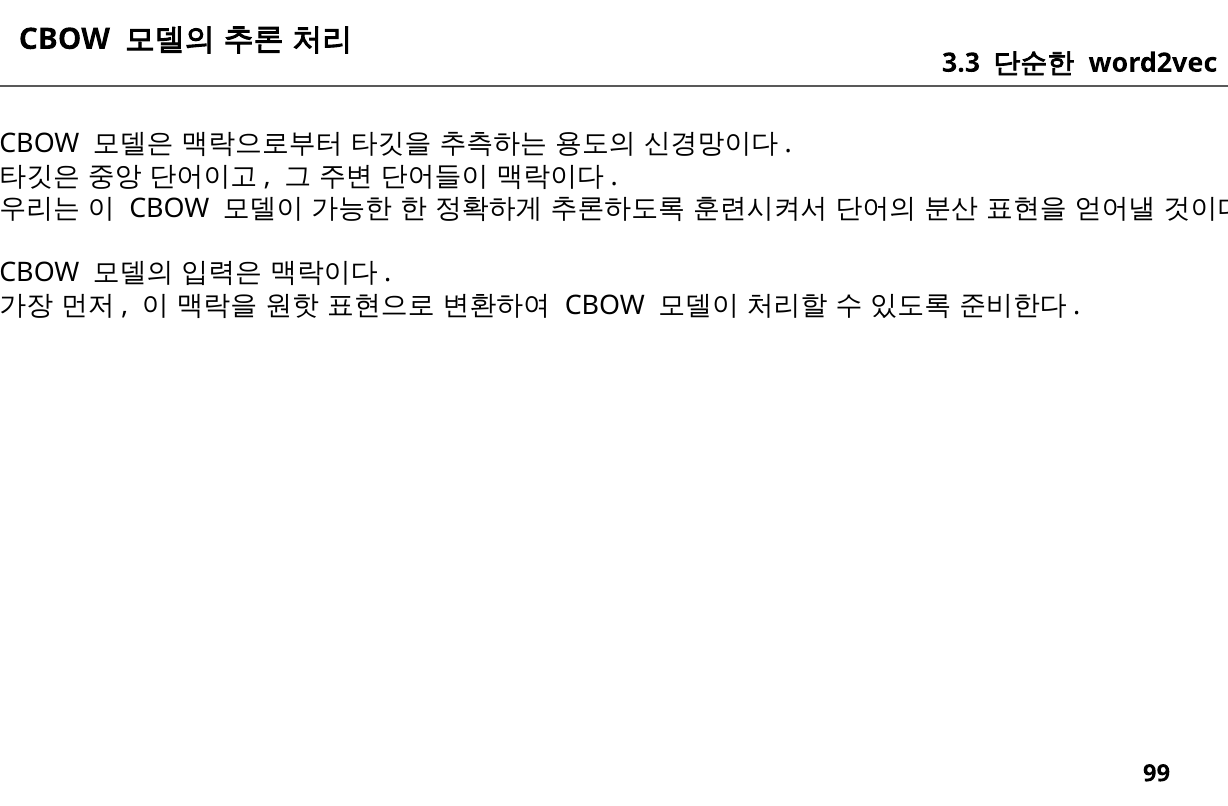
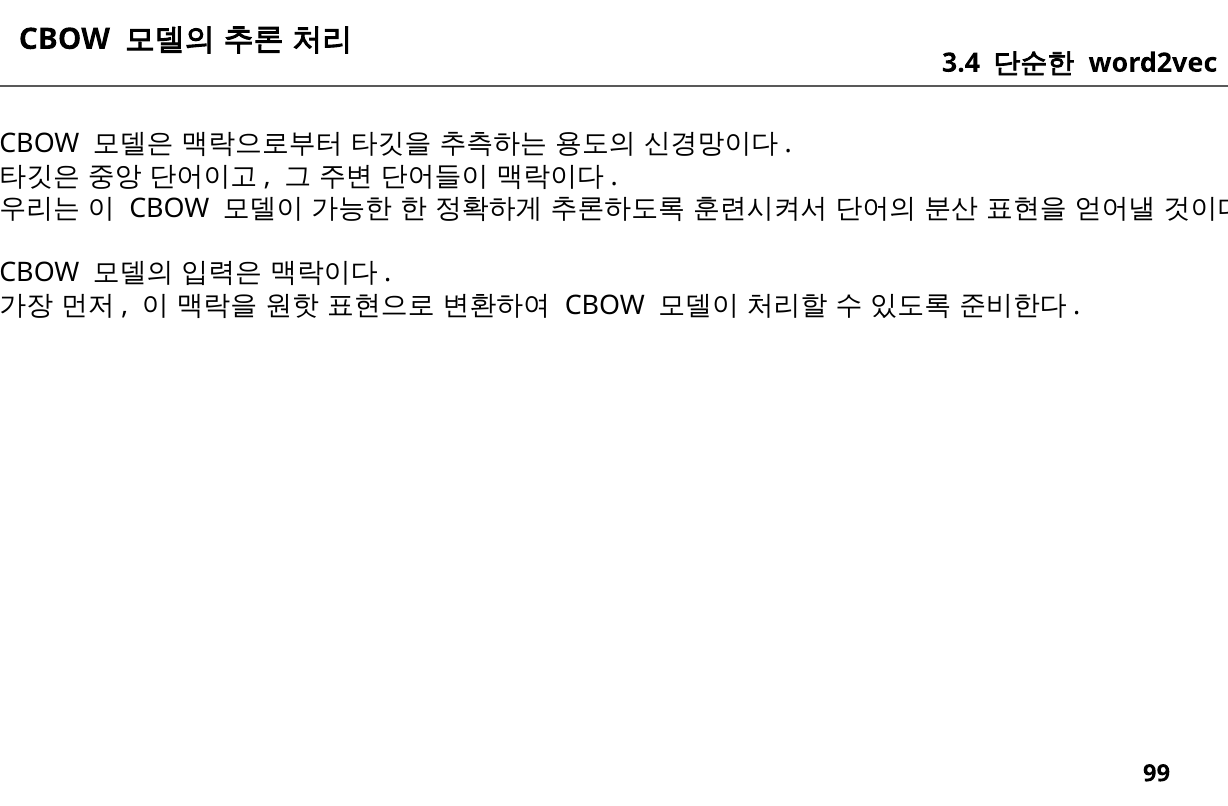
3.3: 3.3 -> 3.4 (961, 63)
